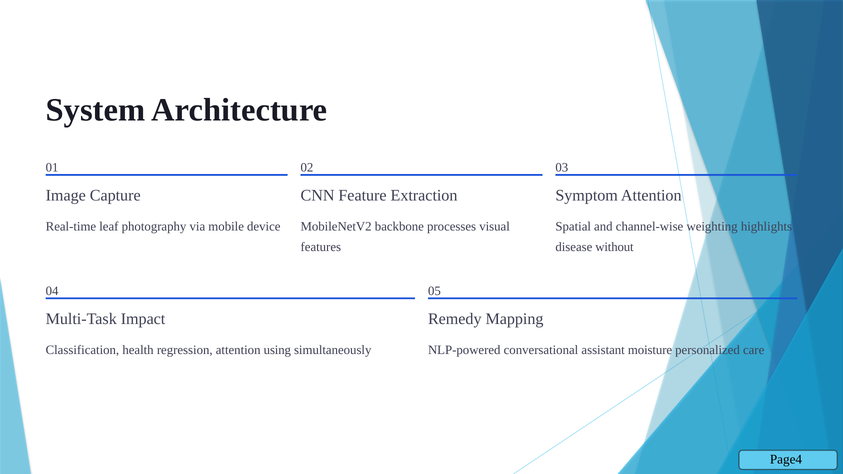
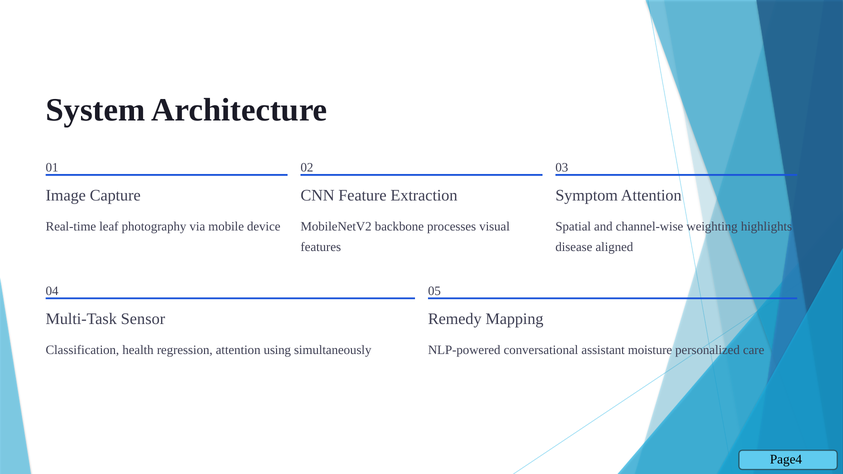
without: without -> aligned (614, 247)
Impact: Impact -> Sensor (143, 319)
